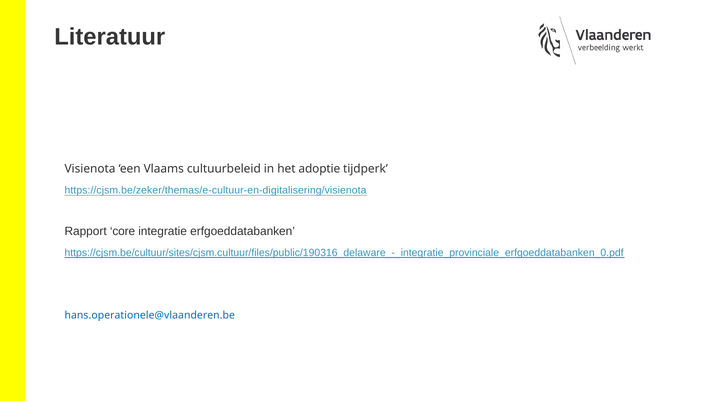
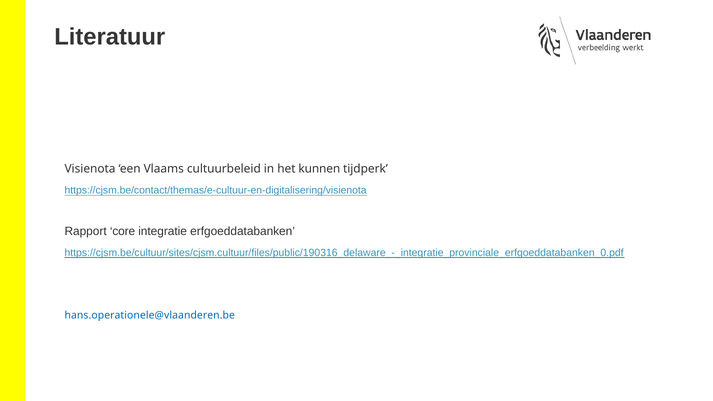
adoptie: adoptie -> kunnen (319, 169)
https://cjsm.be/zeker/themas/e-cultuur-en-digitalisering/visienota: https://cjsm.be/zeker/themas/e-cultuur-en-digitalisering/visienota -> https://cjsm.be/contact/themas/e-cultuur-en-digitalisering/visienota (216, 190)
